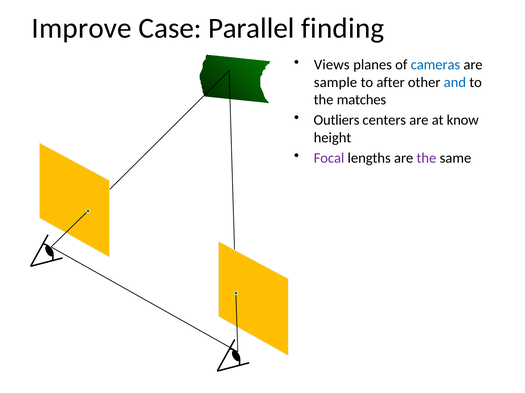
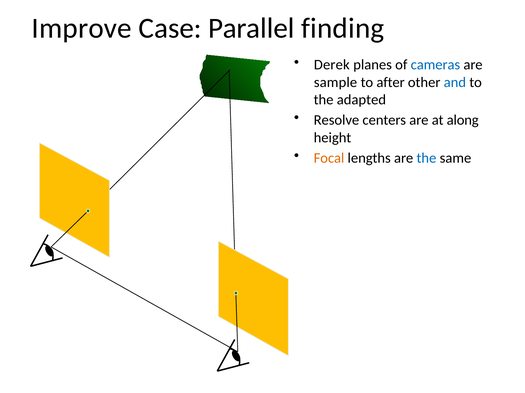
Views: Views -> Derek (332, 65)
matches: matches -> adapted (361, 100)
Outliers: Outliers -> Resolve (336, 120)
know: know -> along (463, 120)
Focal colour: purple -> orange (329, 158)
the colour: purple -> blue (426, 158)
